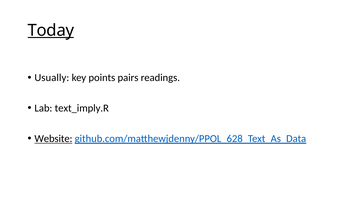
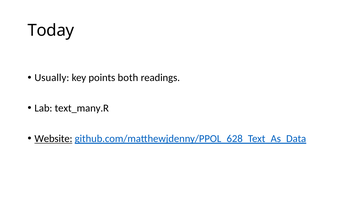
Today underline: present -> none (51, 30)
pairs: pairs -> both (128, 78)
text_imply.R: text_imply.R -> text_many.R (82, 108)
